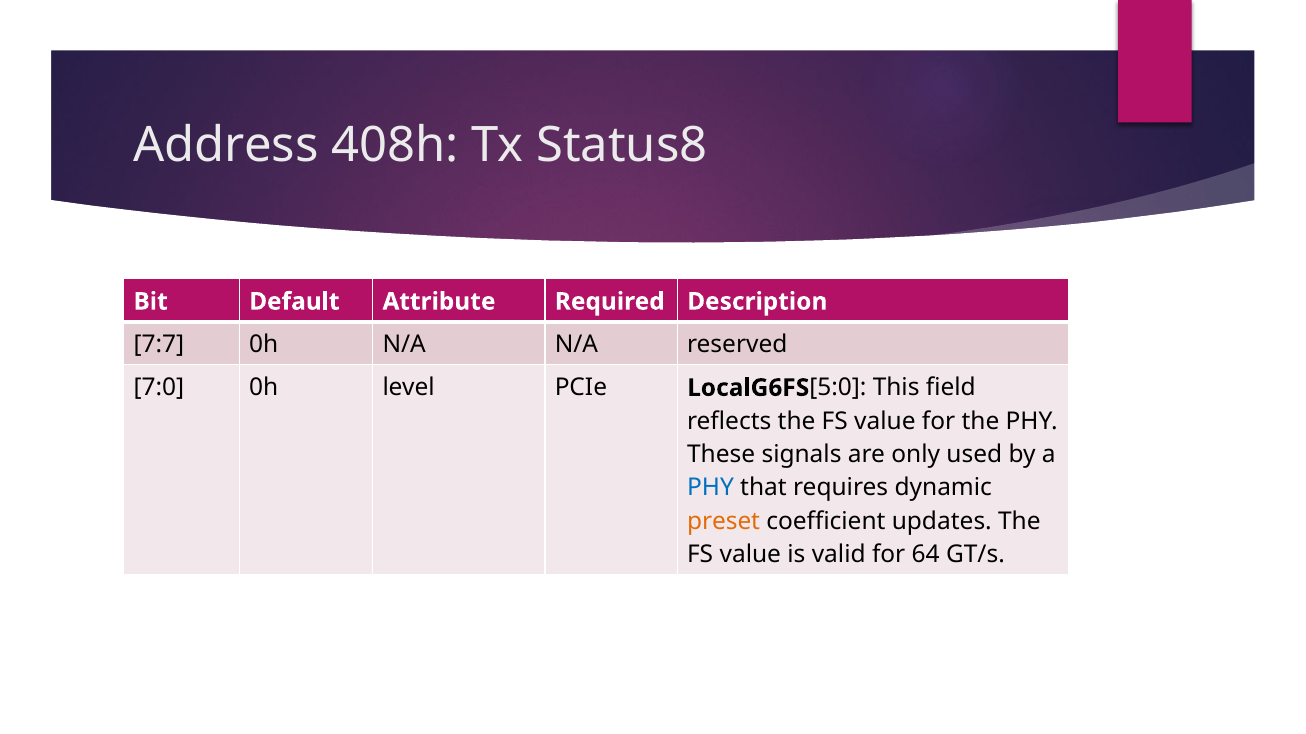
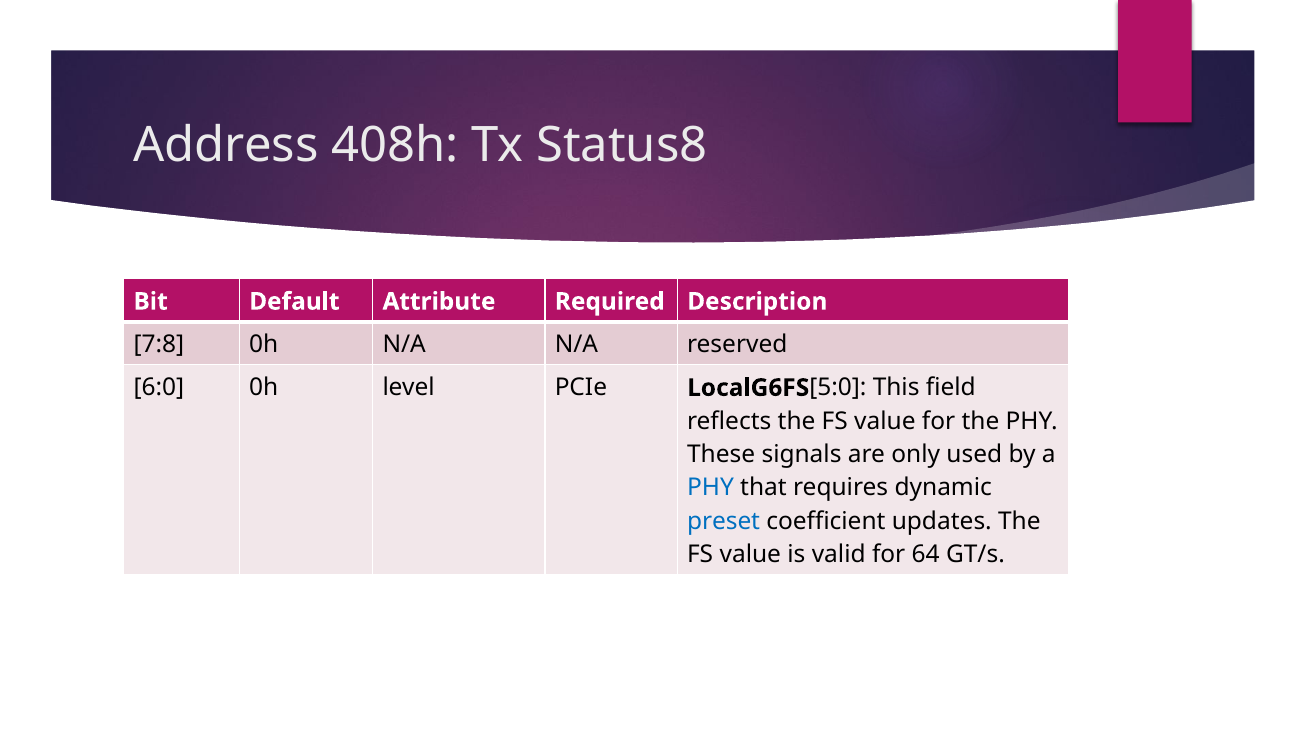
7:7: 7:7 -> 7:8 (159, 345)
7:0: 7:0 -> 6:0 (159, 388)
preset colour: orange -> blue (724, 521)
